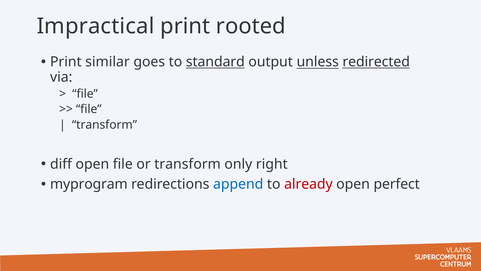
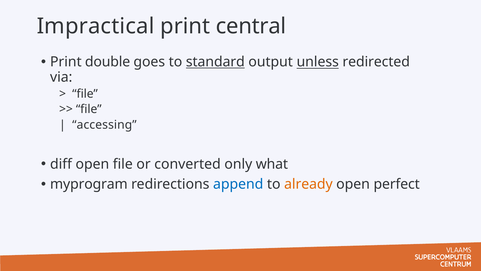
rooted: rooted -> central (251, 26)
similar: similar -> double (108, 62)
redirected underline: present -> none (376, 62)
transform: transform -> accessing (104, 125)
or transform: transform -> converted (188, 164)
right: right -> what (272, 164)
already colour: red -> orange (308, 184)
